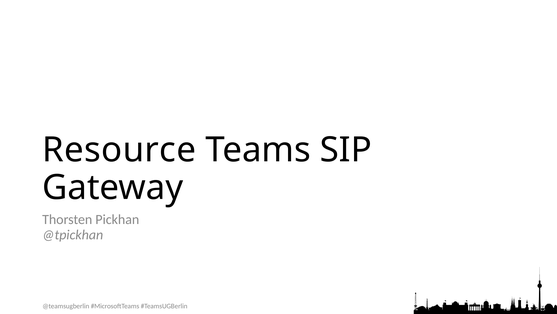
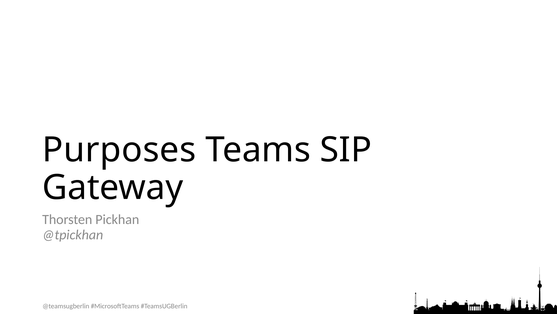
Resource: Resource -> Purposes (119, 150)
